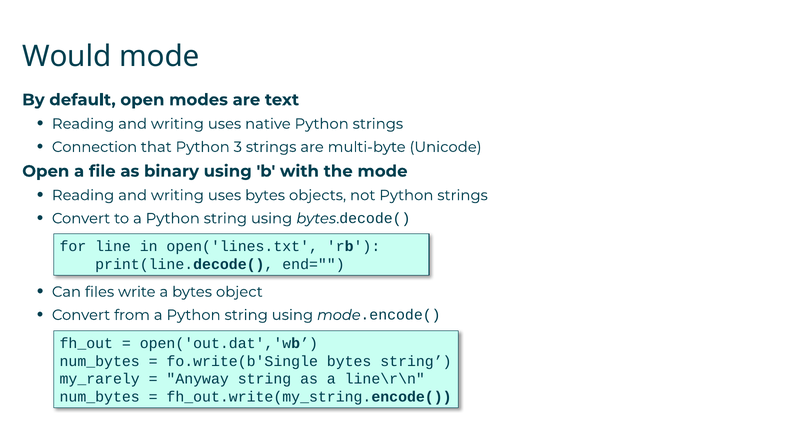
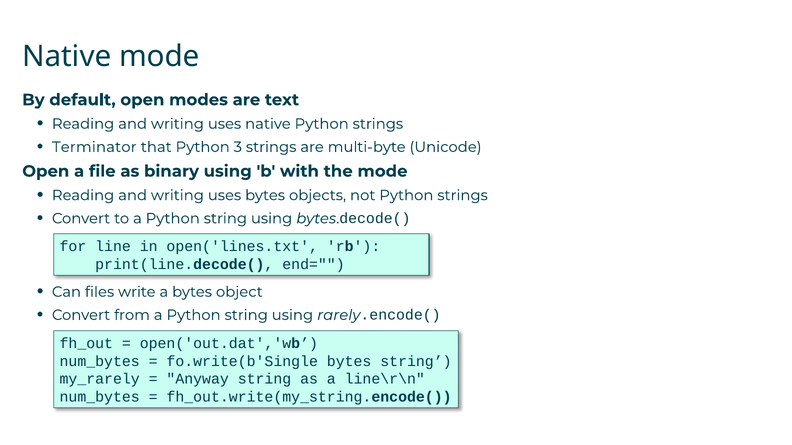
Would: Would -> Native (67, 56)
Connection: Connection -> Terminator (94, 147)
using mode: mode -> rarely (339, 315)
